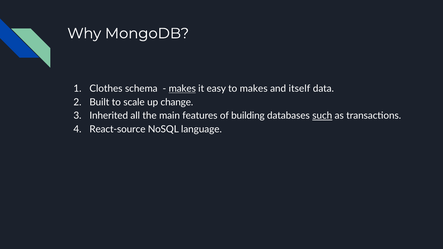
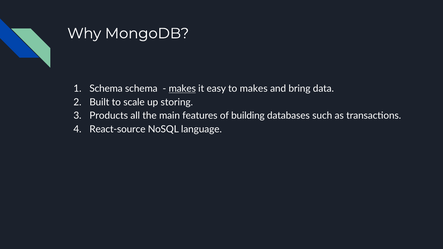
Clothes: Clothes -> Schema (106, 89)
itself: itself -> bring (300, 89)
change: change -> storing (177, 102)
Inherited: Inherited -> Products (109, 116)
such underline: present -> none (322, 116)
